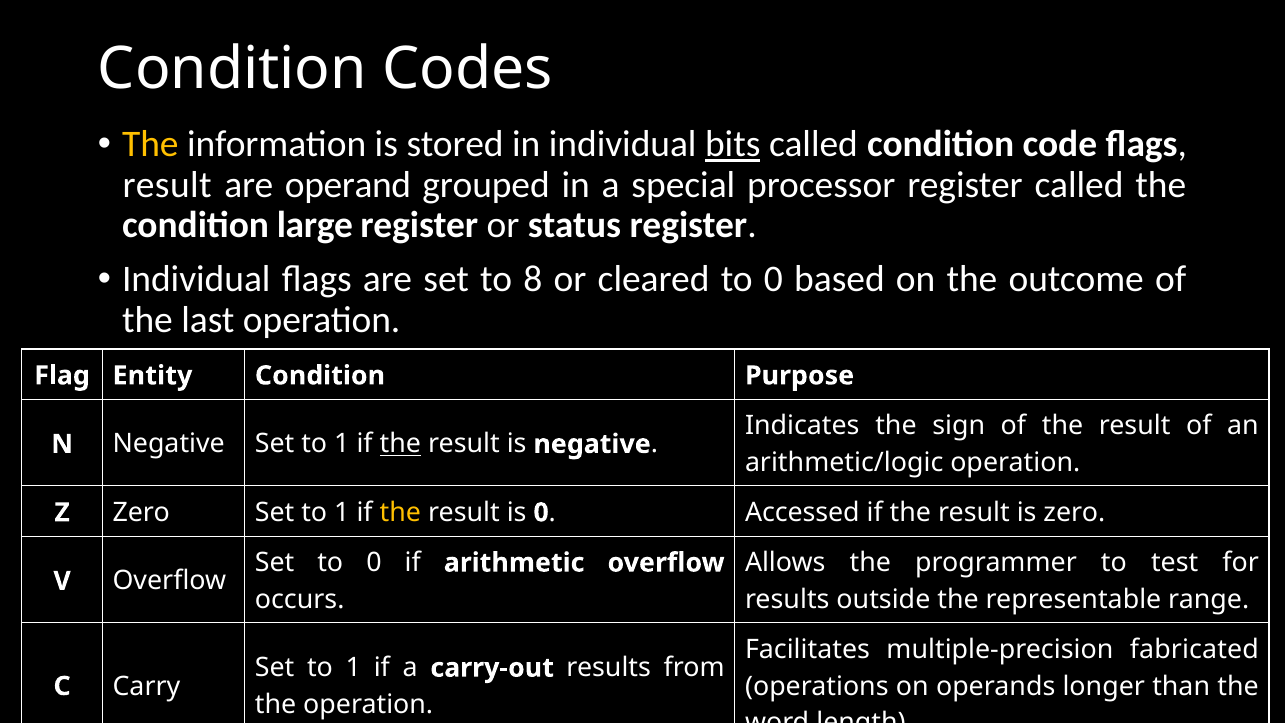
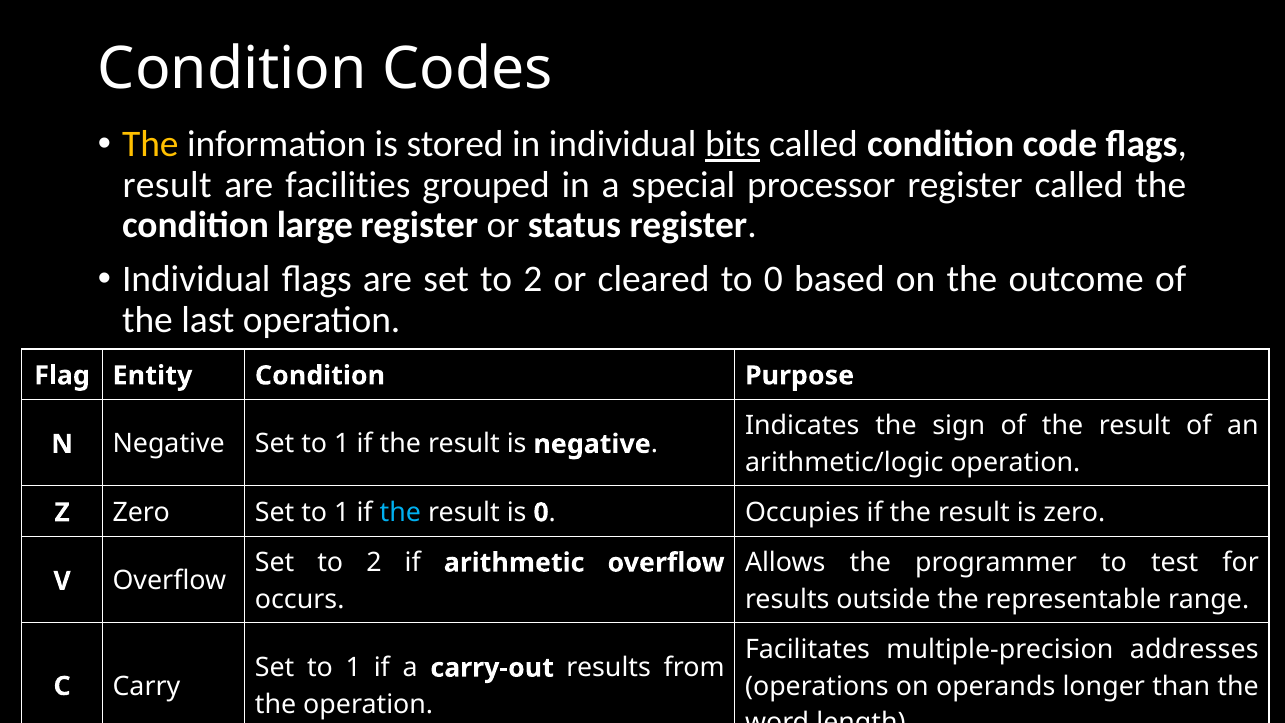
operand: operand -> facilities (348, 185)
are set to 8: 8 -> 2 (533, 279)
the underline: present -> none (400, 444)
the colour: yellow -> light blue (400, 512)
Accessed: Accessed -> Occupies (802, 512)
0: 0 -> 2 (374, 563)
fabricated: fabricated -> addresses (1194, 649)
